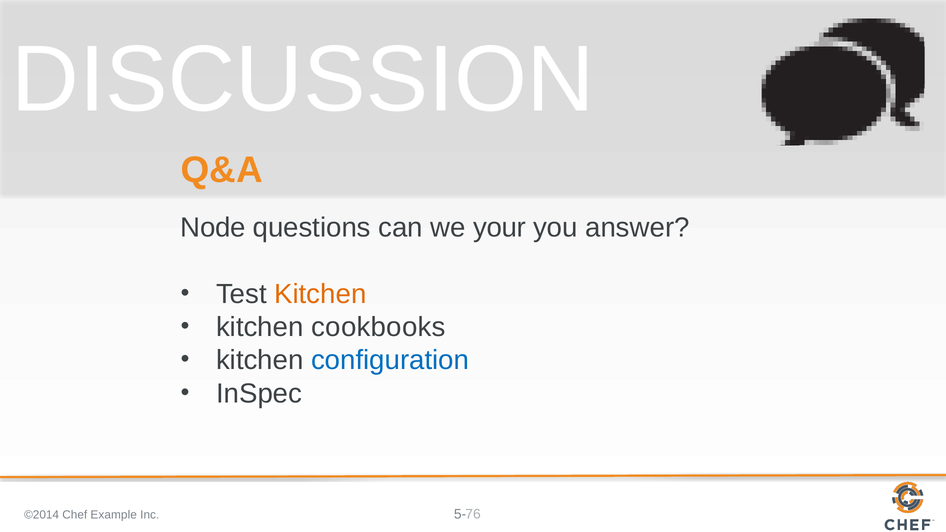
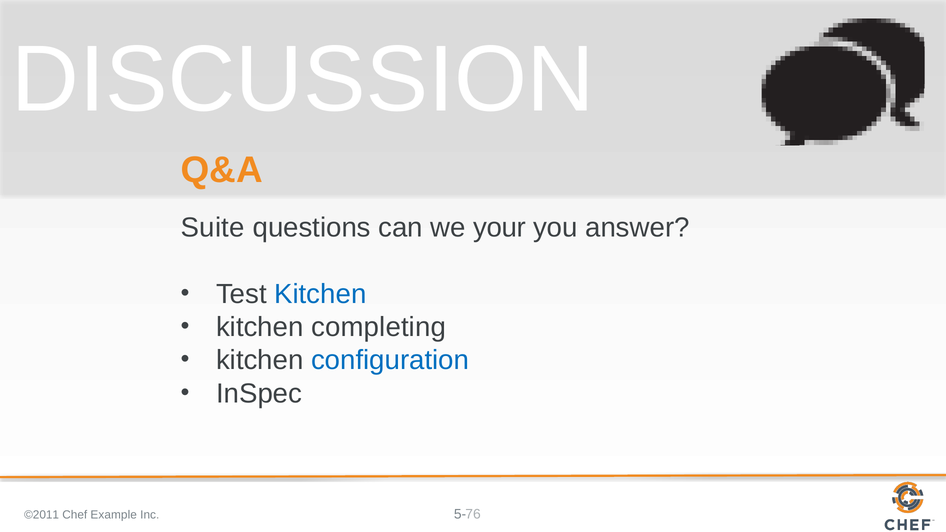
Node: Node -> Suite (213, 228)
Kitchen colour: orange -> blue (320, 294)
cookbooks: cookbooks -> completing (379, 327)
©2014: ©2014 -> ©2011 (42, 515)
